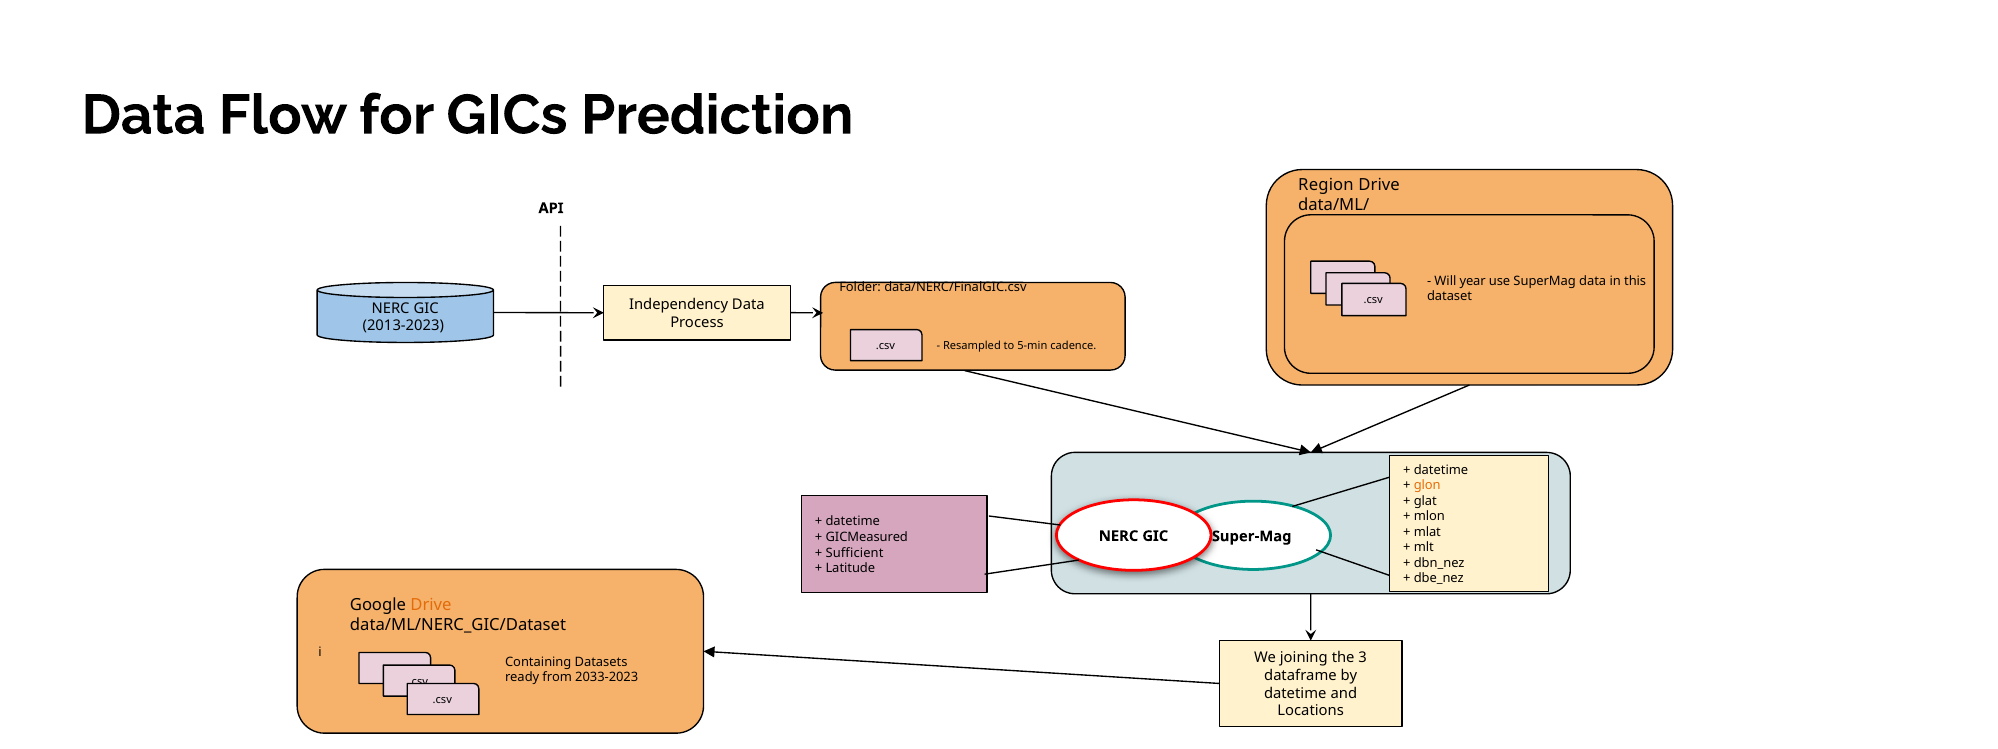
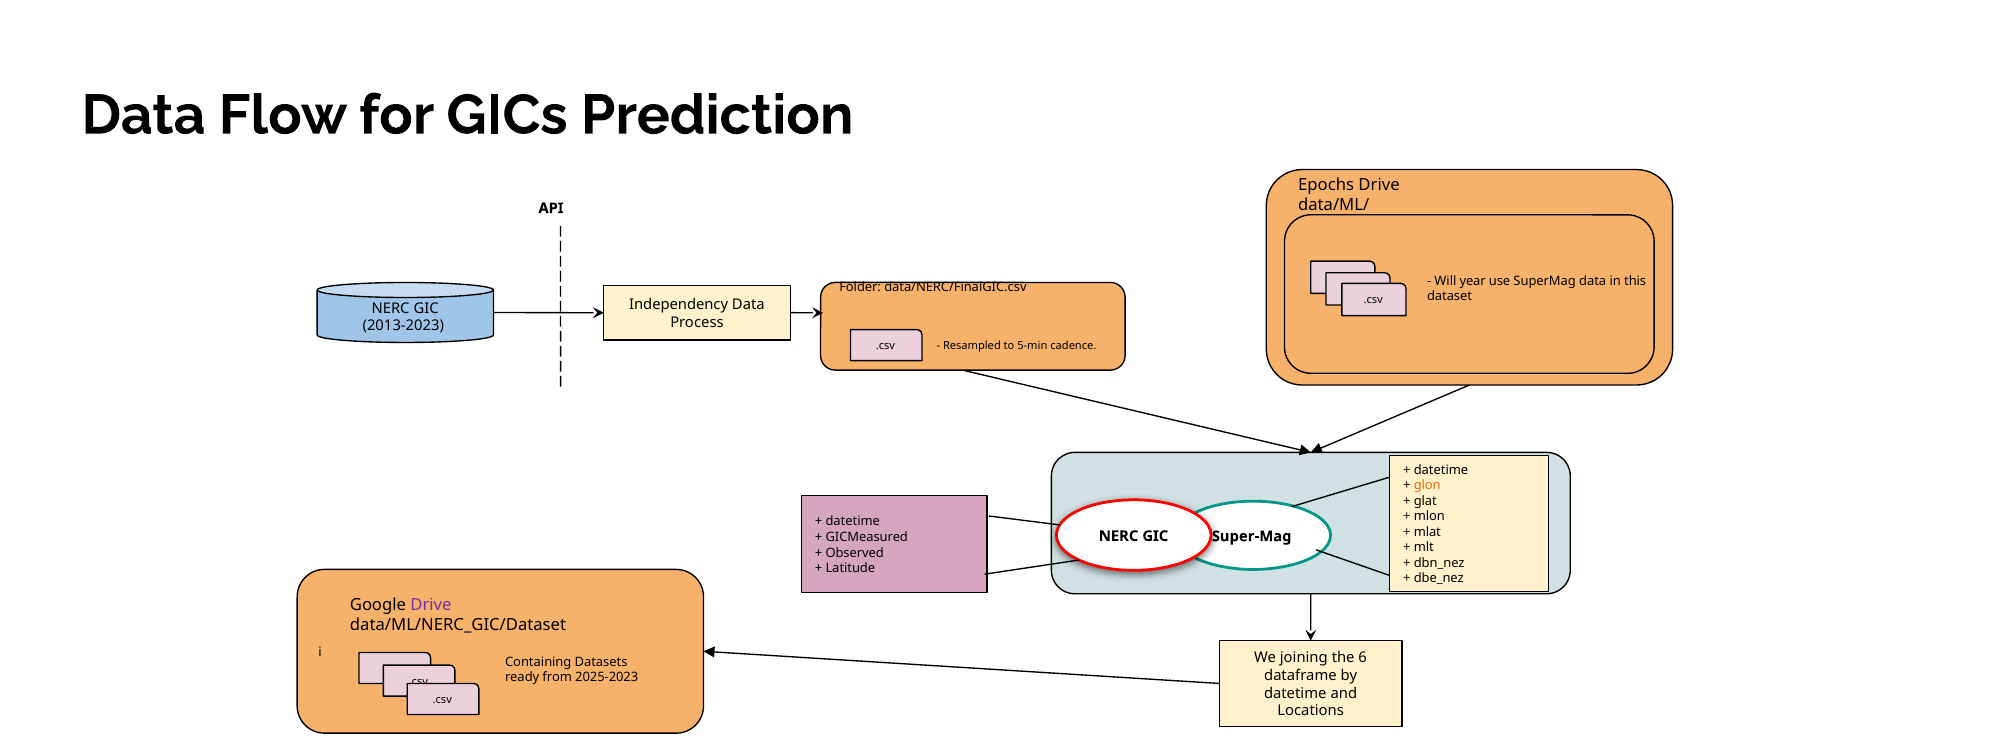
Region: Region -> Epochs (1326, 185)
Sufficient: Sufficient -> Observed (855, 553)
Drive colour: orange -> purple (431, 605)
3: 3 -> 6 (1363, 658)
2033-2023: 2033-2023 -> 2025-2023 (607, 678)
